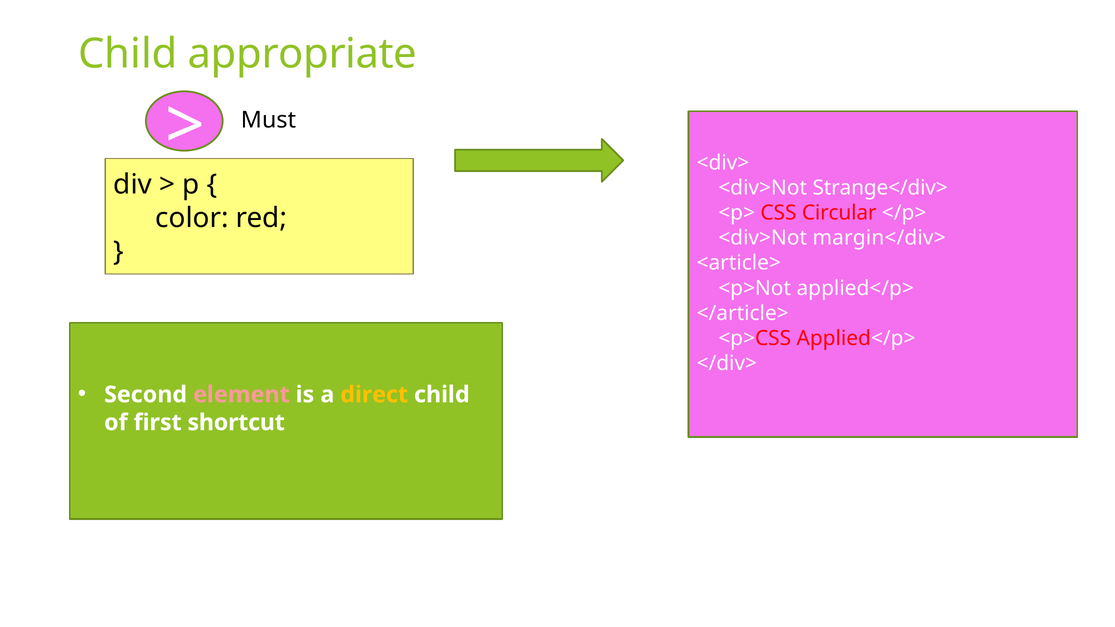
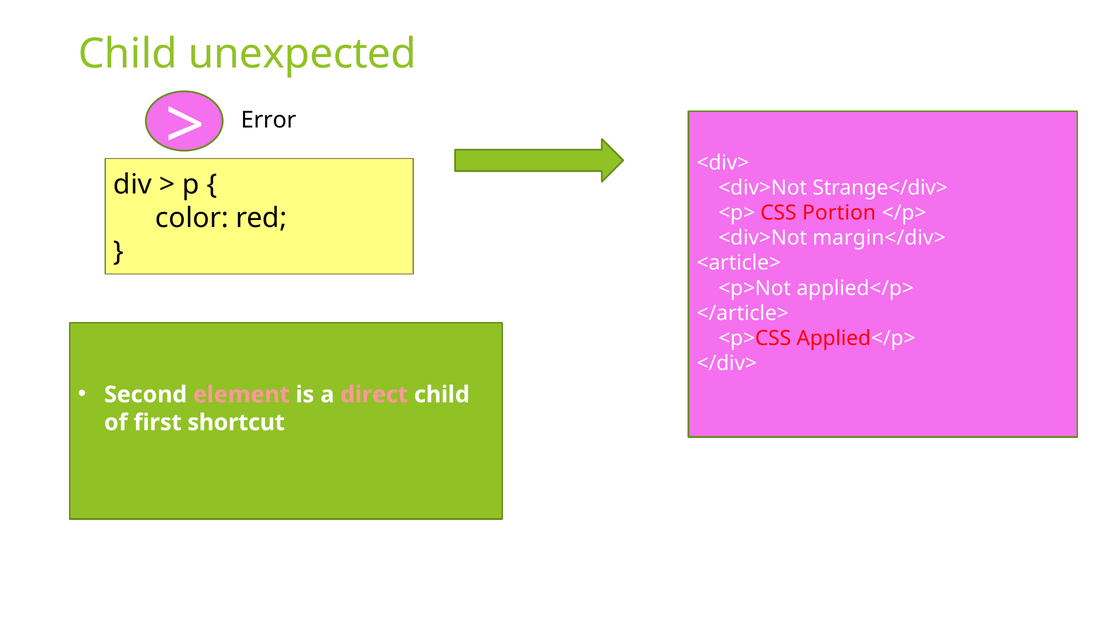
appropriate: appropriate -> unexpected (302, 54)
Must: Must -> Error (269, 120)
Circular: Circular -> Portion (839, 213)
direct colour: yellow -> pink (374, 395)
